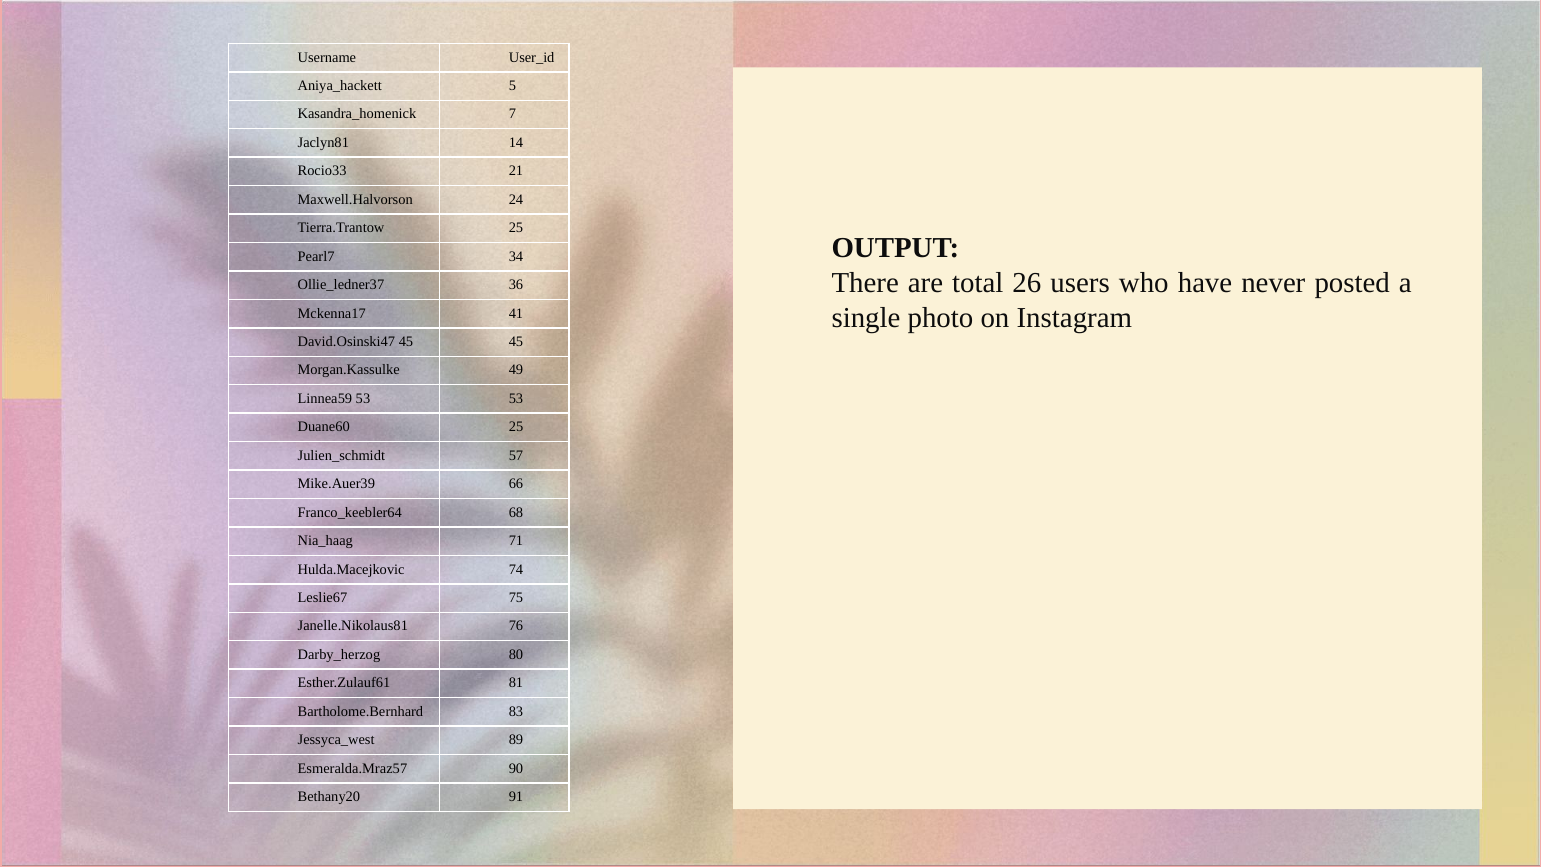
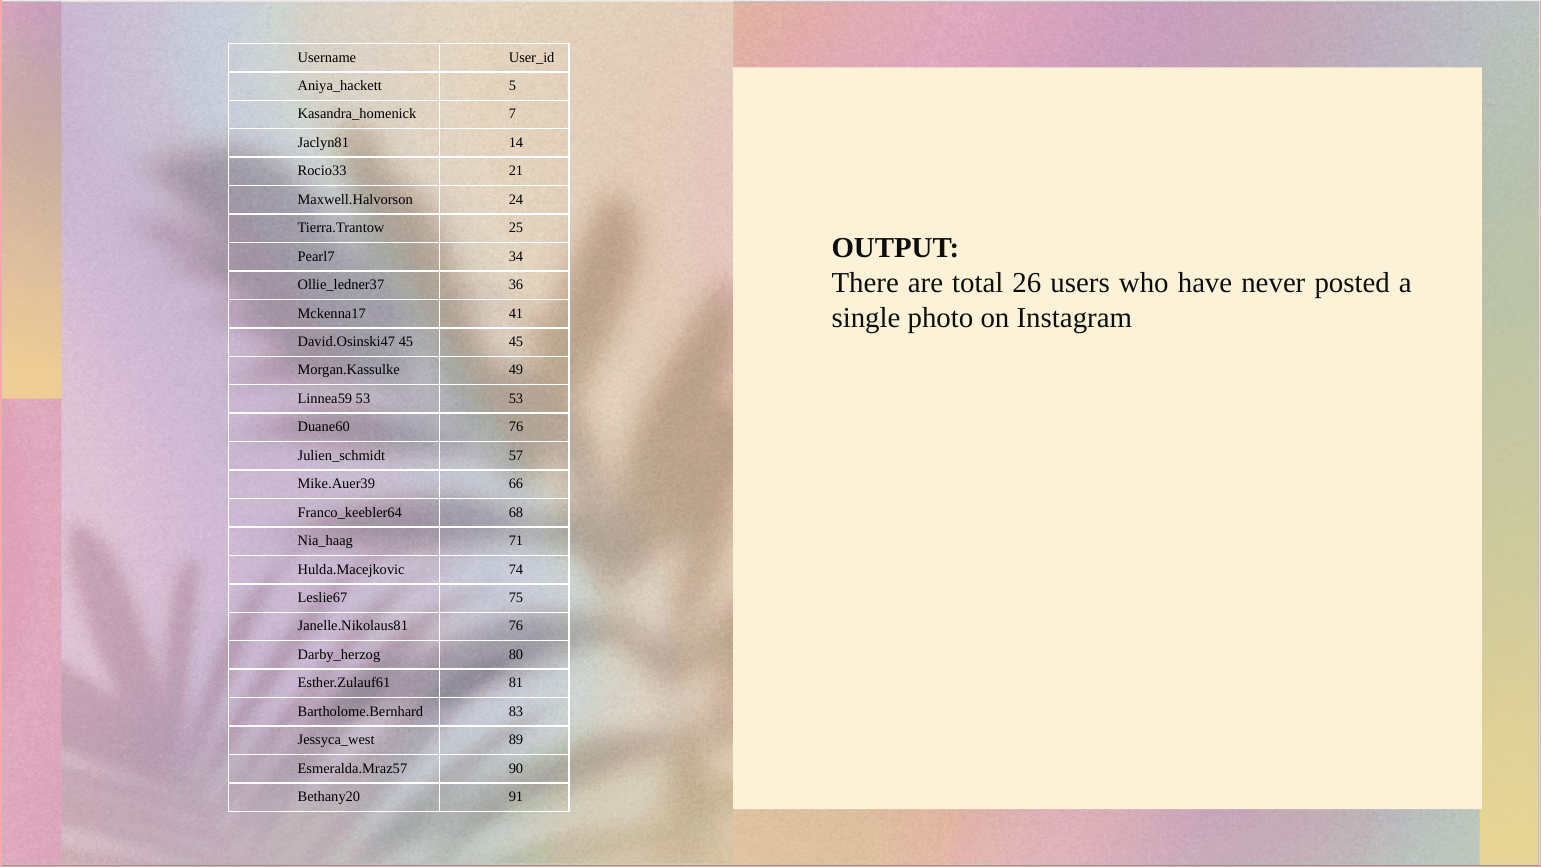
Duane60 25: 25 -> 76 (516, 427)
